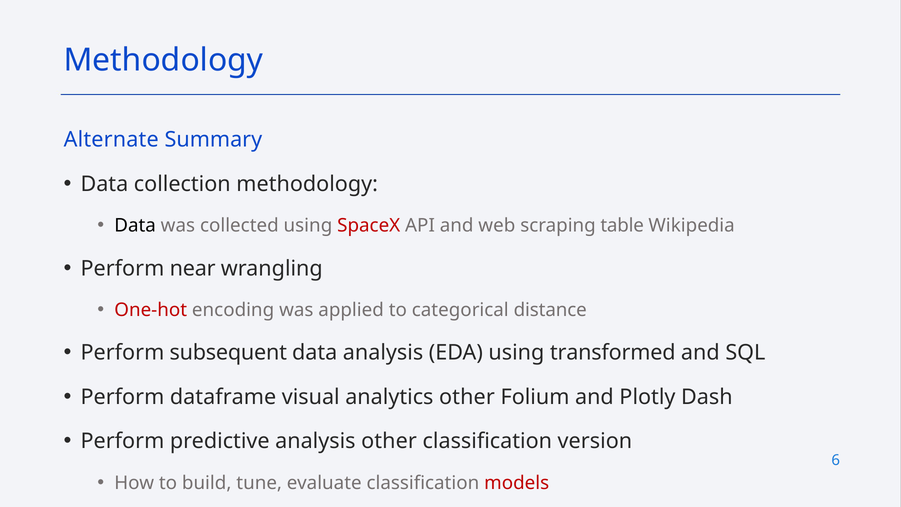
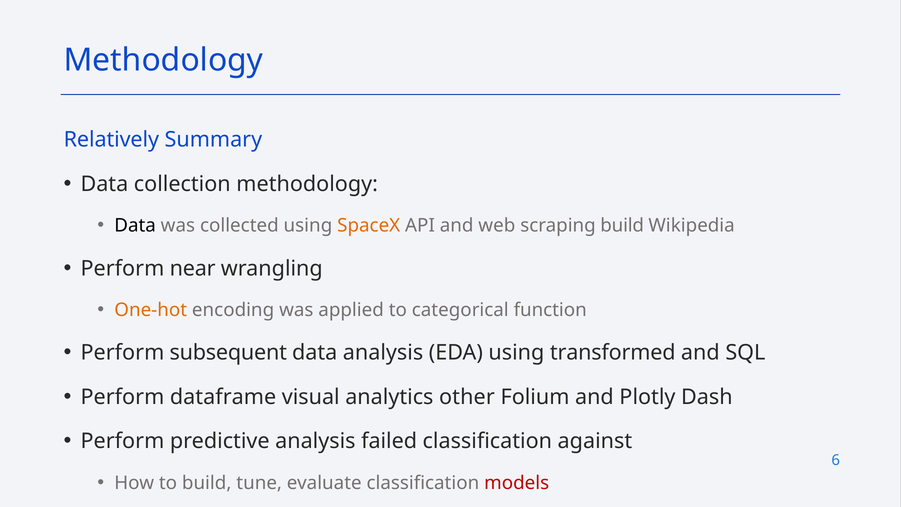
Alternate: Alternate -> Relatively (111, 140)
SpaceX colour: red -> orange (369, 226)
scraping table: table -> build (622, 226)
One-hot colour: red -> orange (151, 310)
distance: distance -> function (550, 310)
analysis other: other -> failed (389, 441)
version: version -> against (595, 441)
